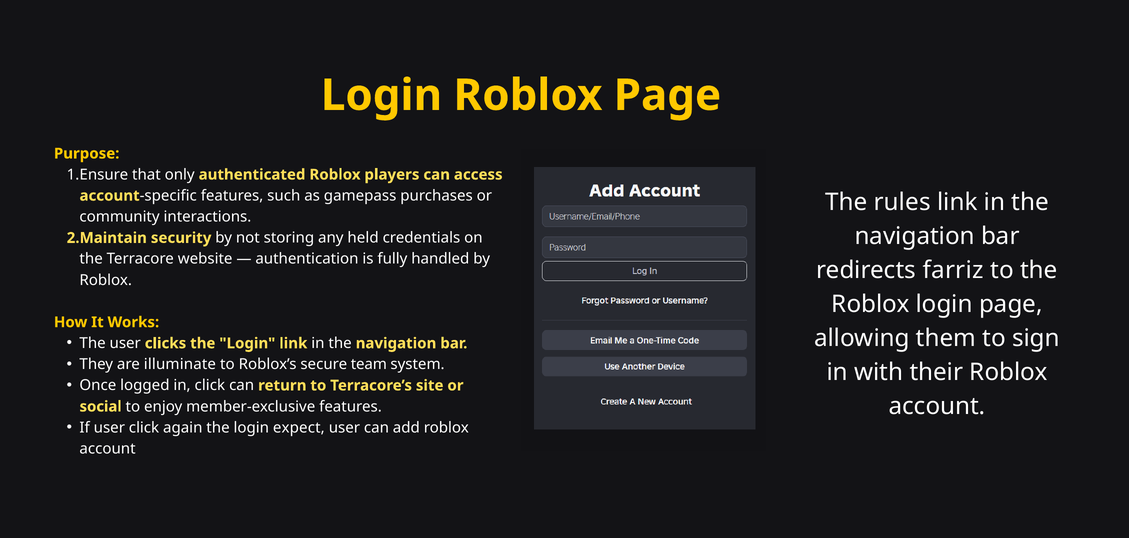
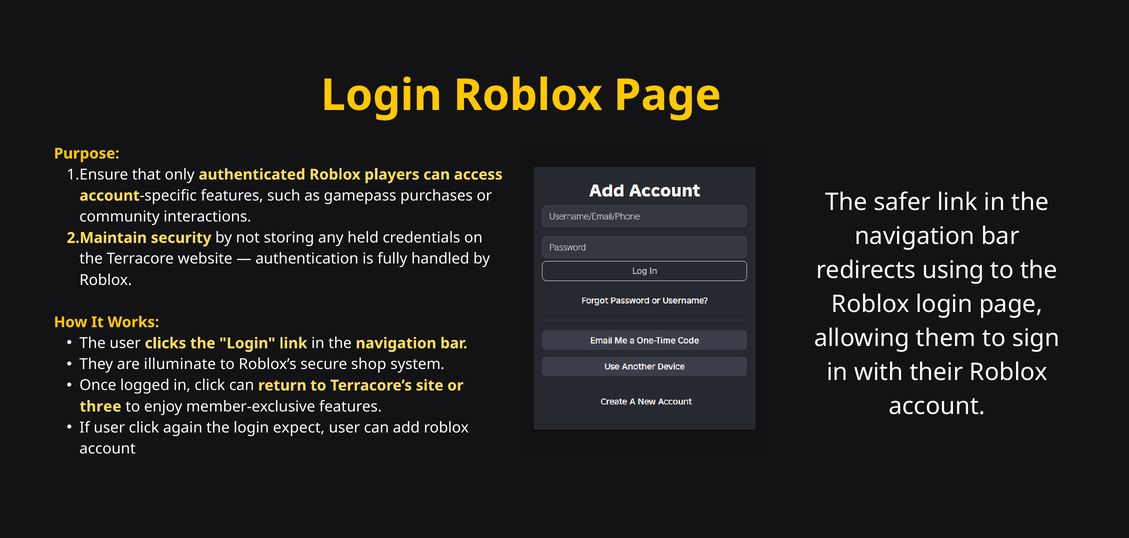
rules: rules -> safer (902, 203)
farriz: farriz -> using (953, 271)
team: team -> shop (369, 365)
social: social -> three (101, 407)
